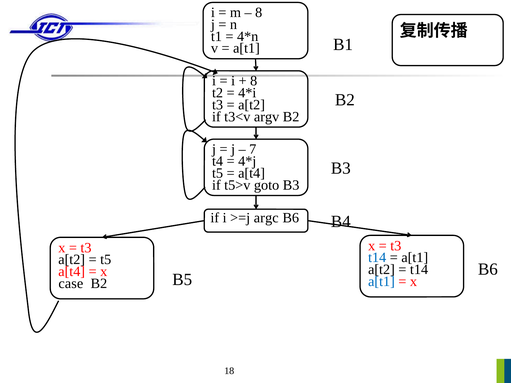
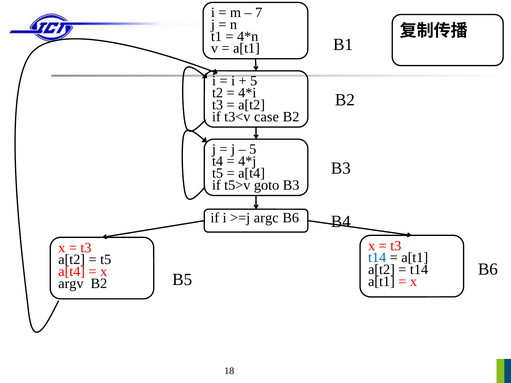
8: 8 -> 7 (259, 13)
8: 8 -> 5 (254, 81)
argv: argv -> case (267, 117)
7: 7 -> 5 (253, 149)
a[t1 colour: blue -> black (381, 282)
case: case -> argv (71, 284)
